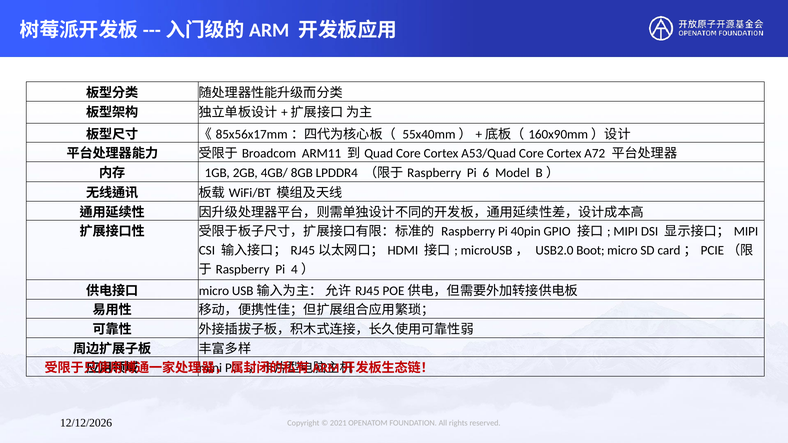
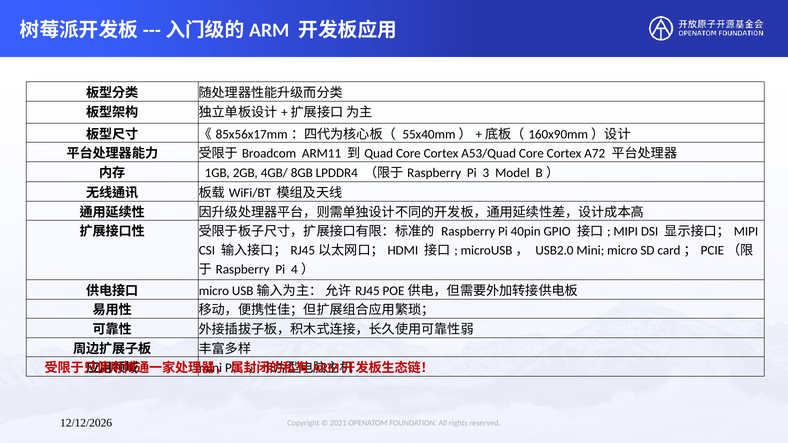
6: 6 -> 3 (486, 173)
USB2.0 Boot: Boot -> Mini (590, 251)
